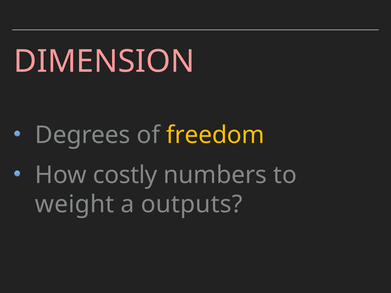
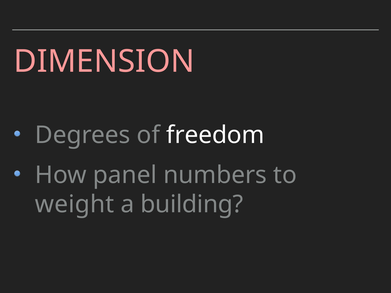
freedom colour: yellow -> white (215, 135)
costly: costly -> panel (125, 175)
outputs: outputs -> building (192, 205)
